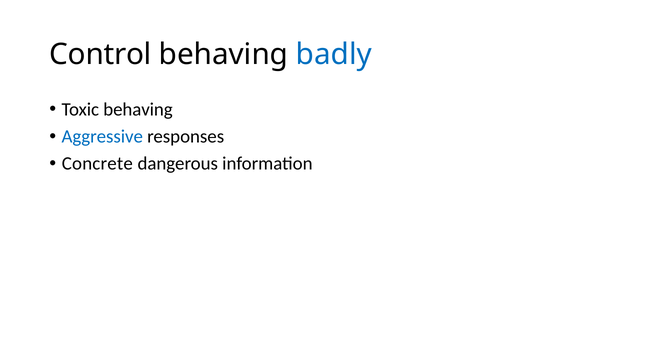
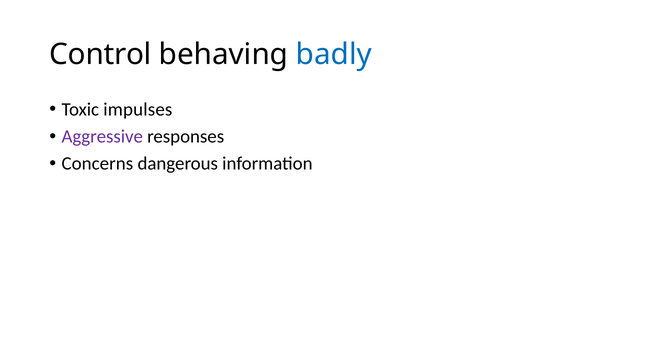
Toxic behaving: behaving -> impulses (138, 110)
Aggressive colour: blue -> purple (102, 137)
Concrete: Concrete -> Concerns (97, 164)
